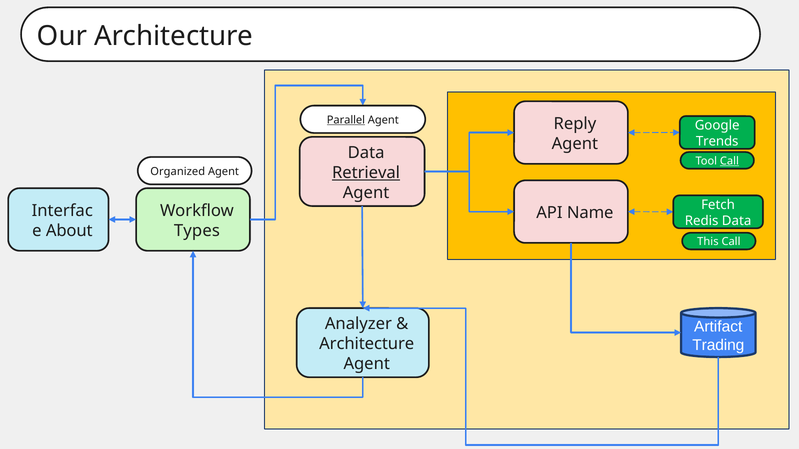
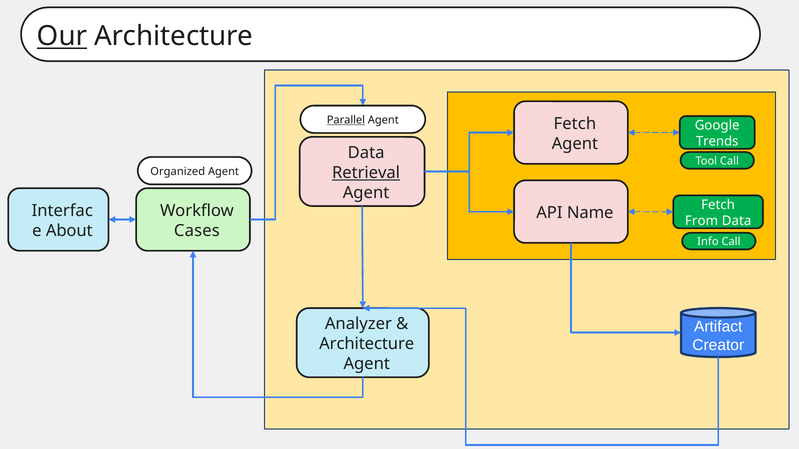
Our underline: none -> present (62, 36)
Reply: Reply -> Fetch (575, 124)
Call underline: present -> none (729, 161)
Redis: Redis -> From (702, 221)
Types: Types -> Cases (197, 231)
This: This -> Info (708, 242)
Trading: Trading -> Creator (718, 346)
